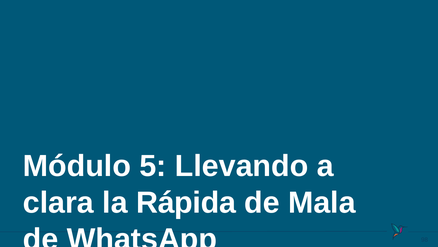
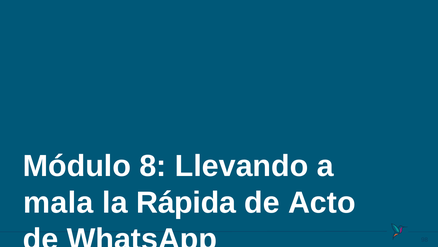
5: 5 -> 8 (153, 166)
clara: clara -> mala (58, 202)
Mala: Mala -> Acto (322, 202)
